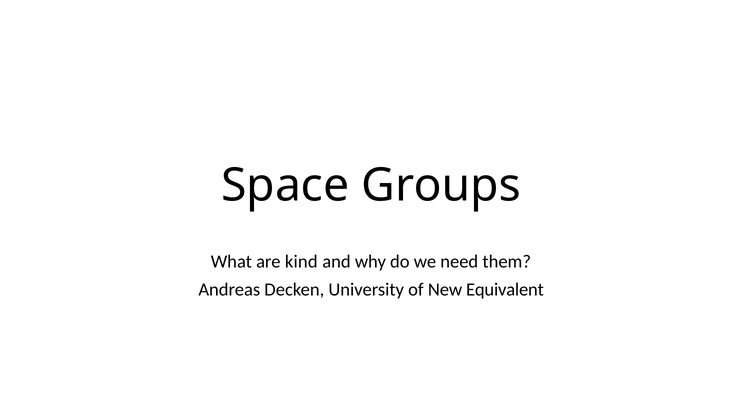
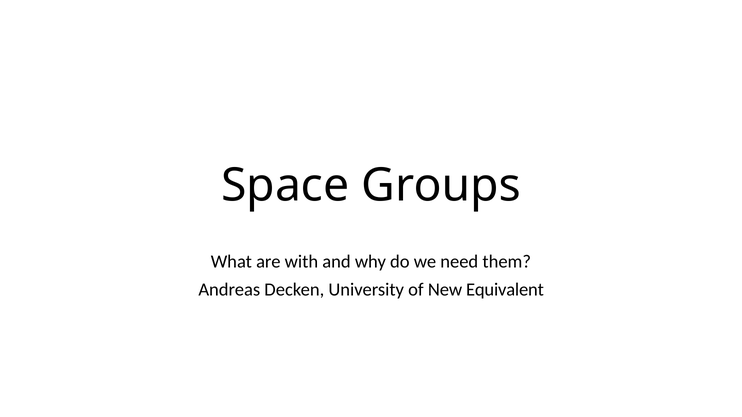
kind: kind -> with (301, 262)
